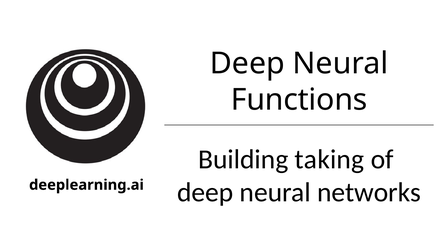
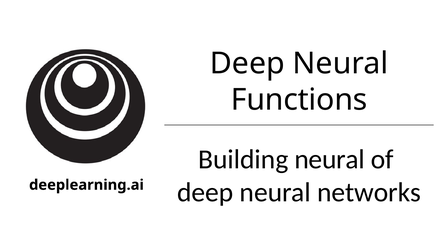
Building taking: taking -> neural (330, 159)
